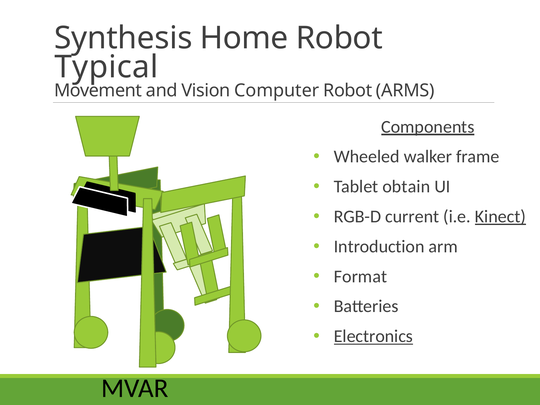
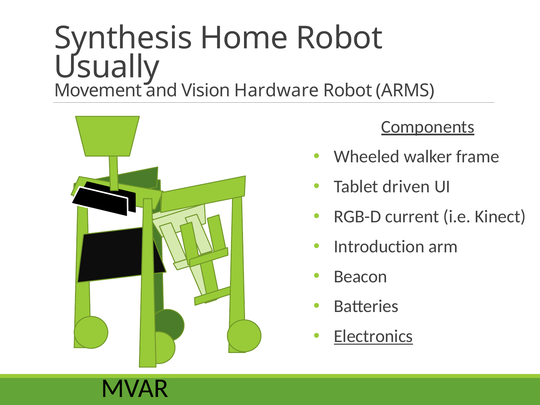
Typical: Typical -> Usually (107, 67)
Computer: Computer -> Hardware (277, 91)
obtain: obtain -> driven (406, 187)
Kinect underline: present -> none (500, 217)
Format: Format -> Beacon (361, 276)
